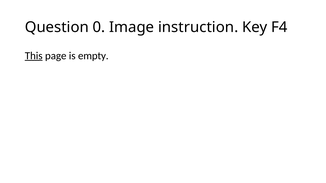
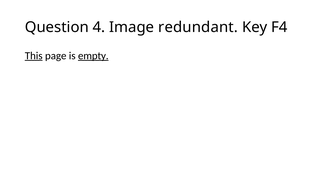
0: 0 -> 4 (99, 27)
instruction: instruction -> redundant (198, 27)
empty underline: none -> present (93, 56)
